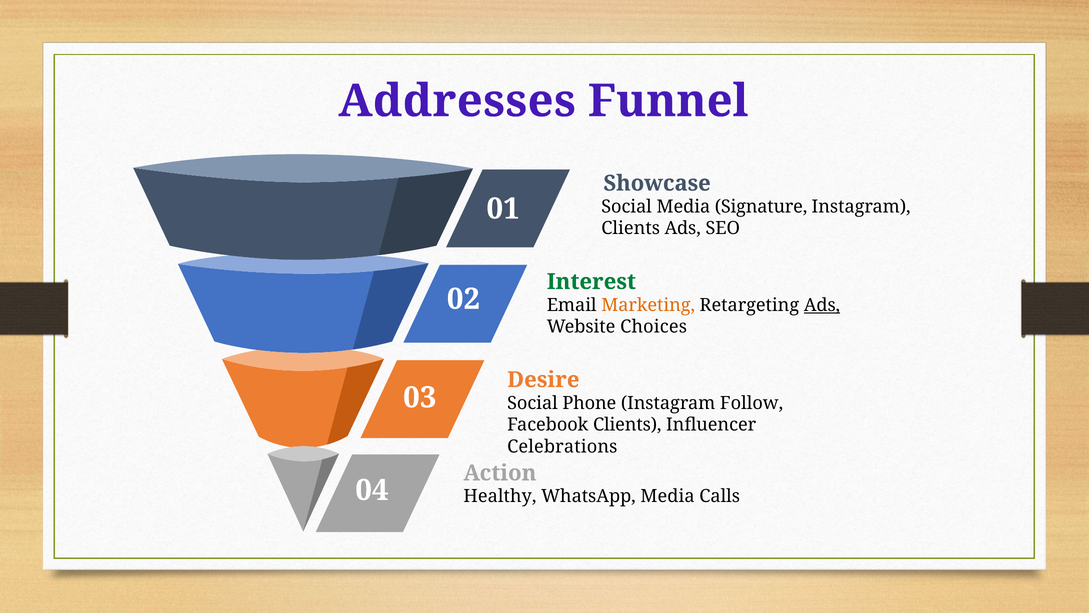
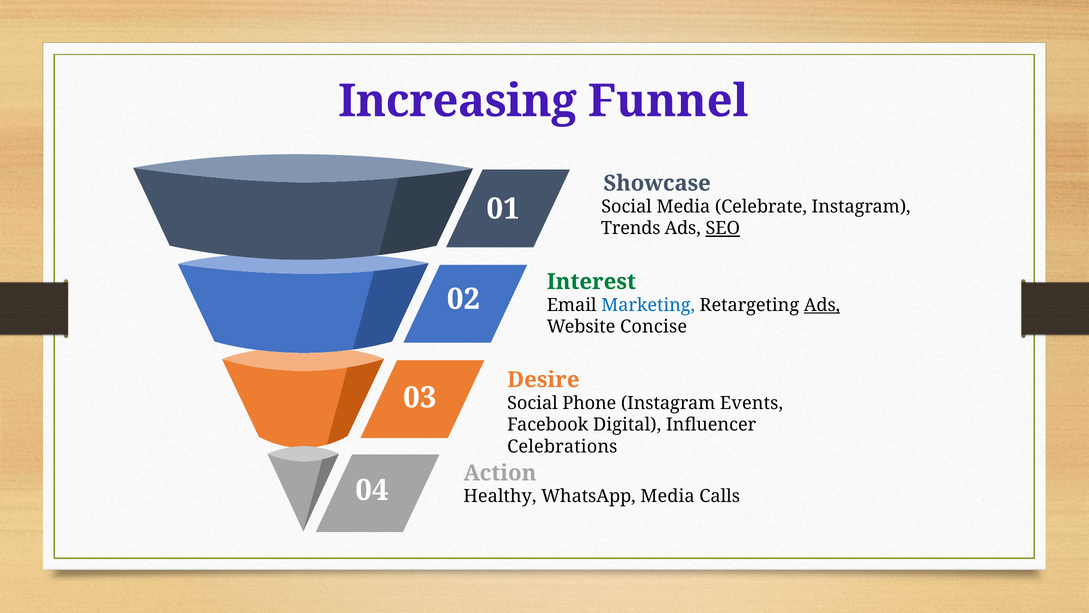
Addresses: Addresses -> Increasing (457, 101)
Signature: Signature -> Celebrate (761, 207)
Clients: Clients -> Trends (631, 228)
SEO underline: none -> present (723, 228)
Marketing colour: orange -> blue (648, 305)
Choices: Choices -> Concise (654, 327)
Follow: Follow -> Events (752, 403)
Facebook Clients: Clients -> Digital (627, 425)
